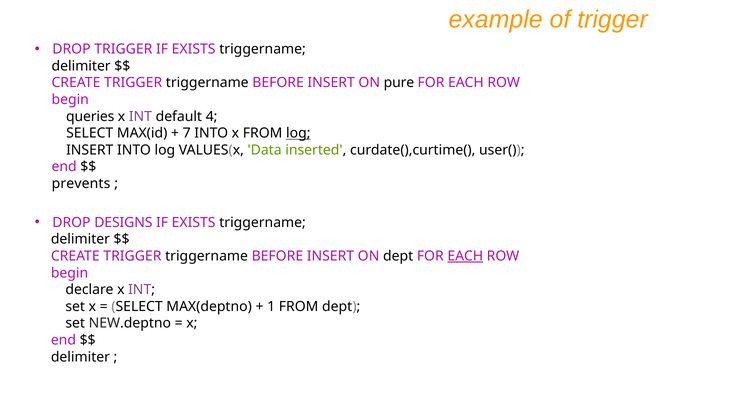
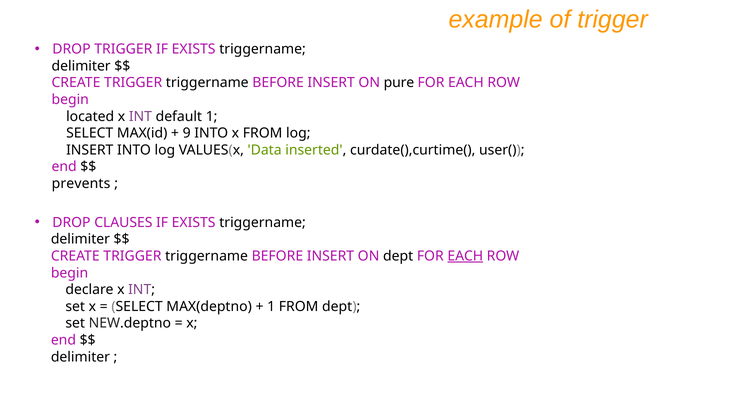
queries: queries -> located (90, 116)
default 4: 4 -> 1 (212, 116)
7: 7 -> 9 (187, 133)
log underline: present -> none (298, 133)
DESIGNS: DESIGNS -> CLAUSES (123, 223)
